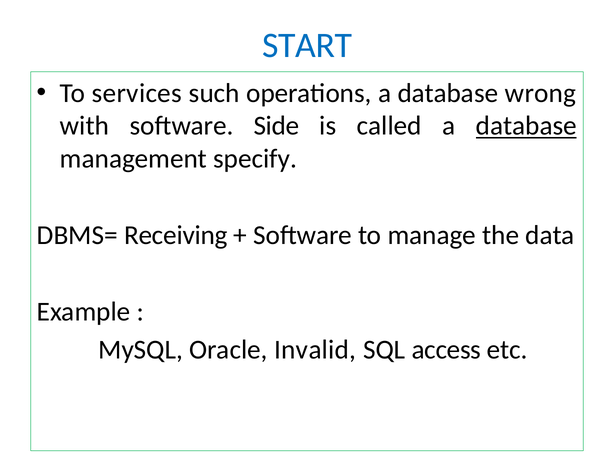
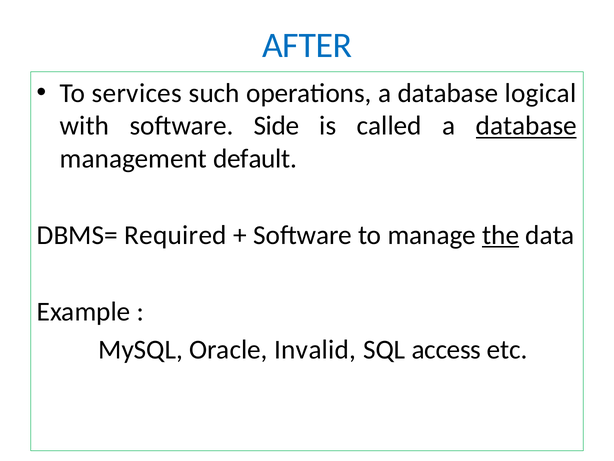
START: START -> AFTER (307, 45)
wrong: wrong -> logical (541, 93)
specify: specify -> default (255, 158)
Receiving: Receiving -> Required (176, 235)
the underline: none -> present (501, 235)
